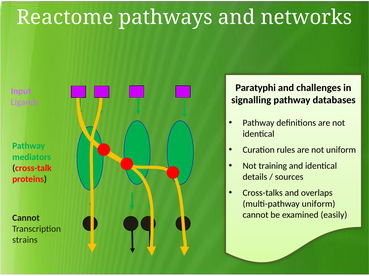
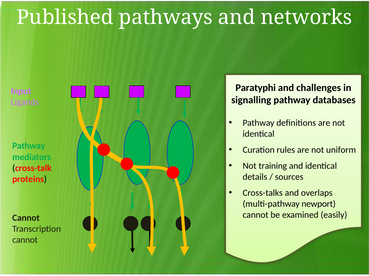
Reactome: Reactome -> Published (65, 17)
multi-pathway uniform: uniform -> newport (319, 204)
strains: strains -> cannot (25, 241)
